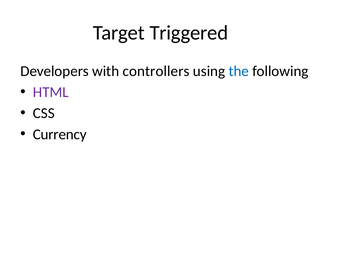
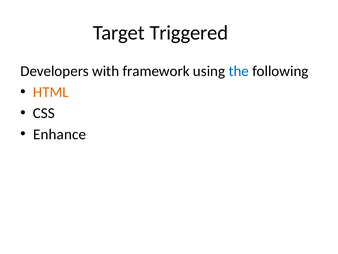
controllers: controllers -> framework (156, 71)
HTML colour: purple -> orange (51, 92)
Currency: Currency -> Enhance (60, 134)
